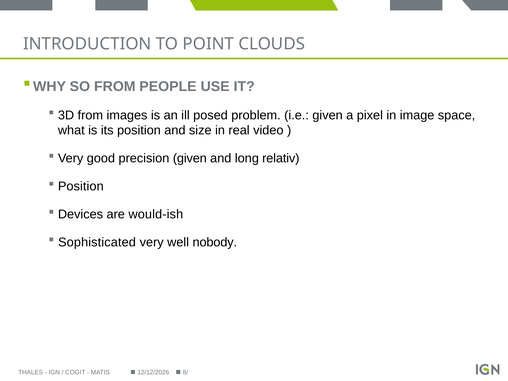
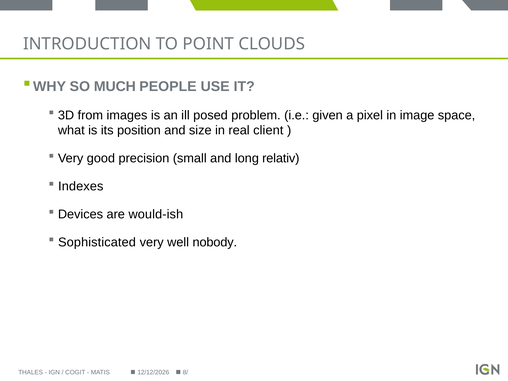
SO FROM: FROM -> MUCH (115, 87)
video: video -> client (268, 130)
precision given: given -> small (190, 158)
Position: Position -> Indexes (81, 186)
